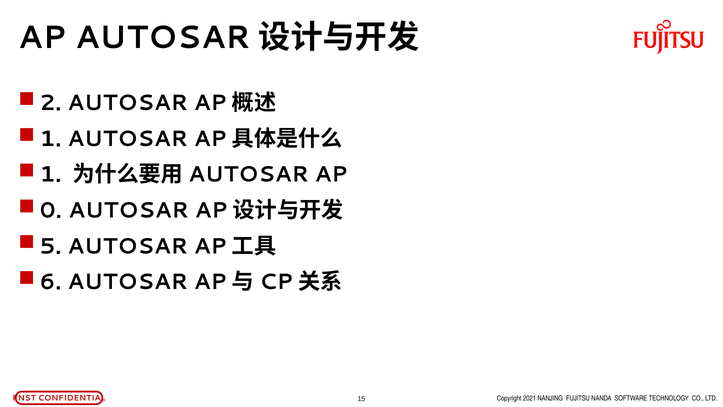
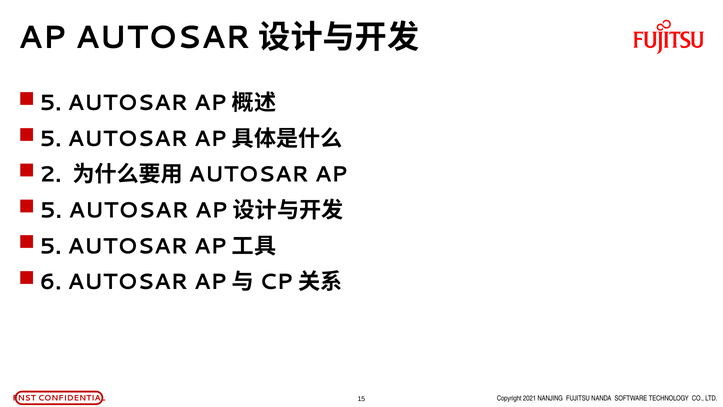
2: 2 -> 5 (50, 103)
1: 1 -> 5 (50, 139)
1: 1 -> 2 (50, 174)
0: 0 -> 5 (51, 210)
